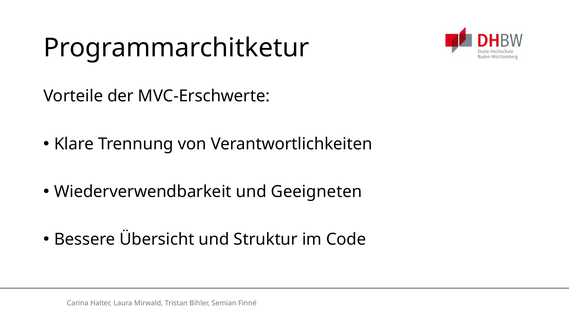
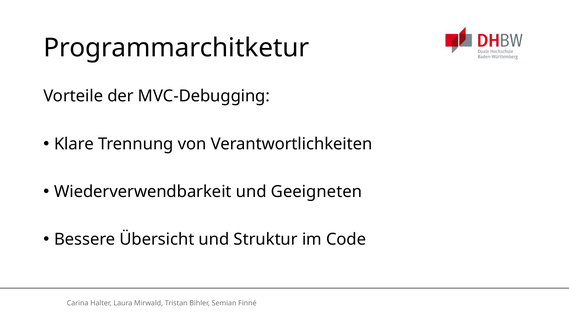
MVC-Erschwerte: MVC-Erschwerte -> MVC-Debugging (204, 96)
